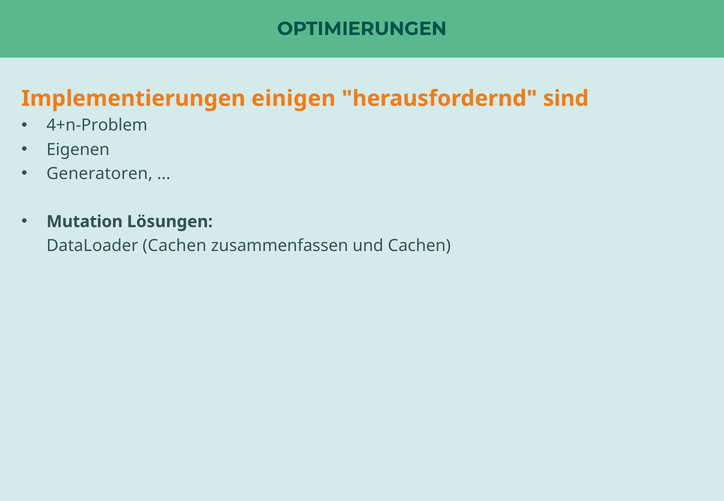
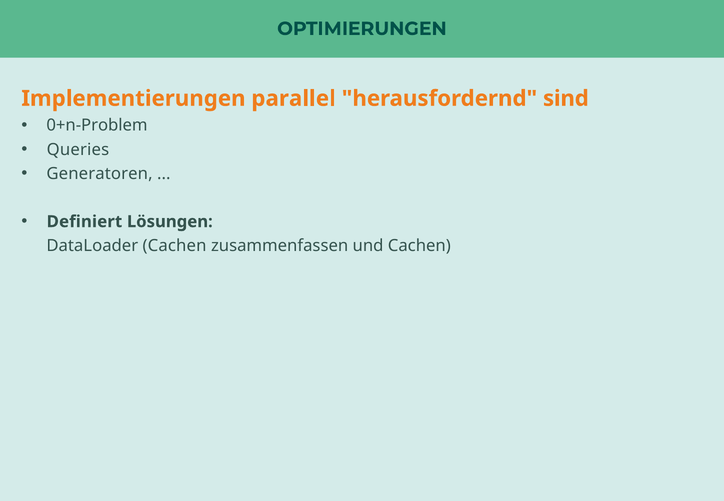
einigen: einigen -> parallel (294, 99)
4+n-Problem: 4+n-Problem -> 0+n-Problem (97, 126)
Eigenen: Eigenen -> Queries (78, 150)
Mutation: Mutation -> Definiert (84, 222)
